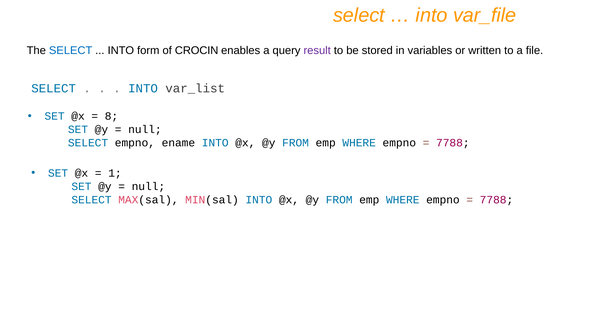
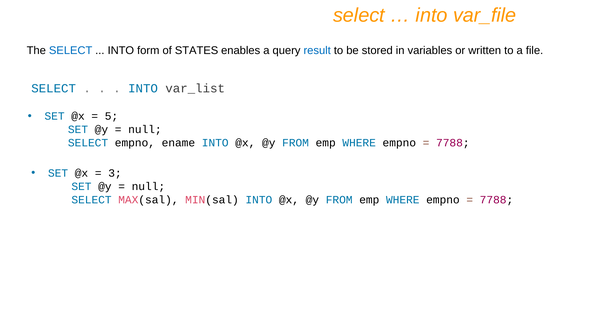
CROCIN: CROCIN -> STATES (197, 51)
result colour: purple -> blue (317, 51)
8: 8 -> 5 (111, 117)
1: 1 -> 3 (115, 174)
